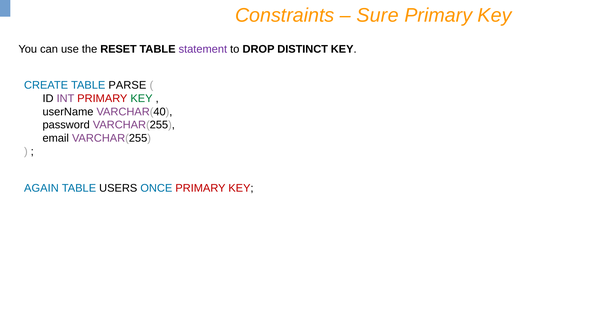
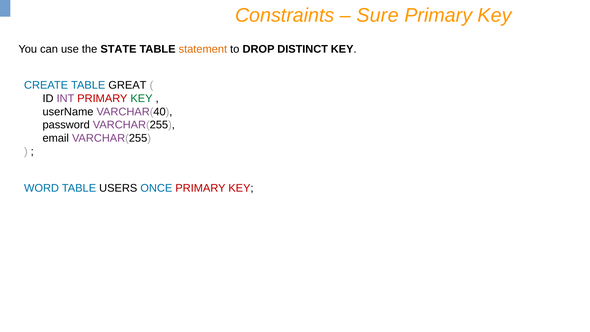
RESET: RESET -> STATE (118, 49)
statement colour: purple -> orange (203, 49)
PARSE: PARSE -> GREAT (127, 85)
AGAIN: AGAIN -> WORD (42, 188)
